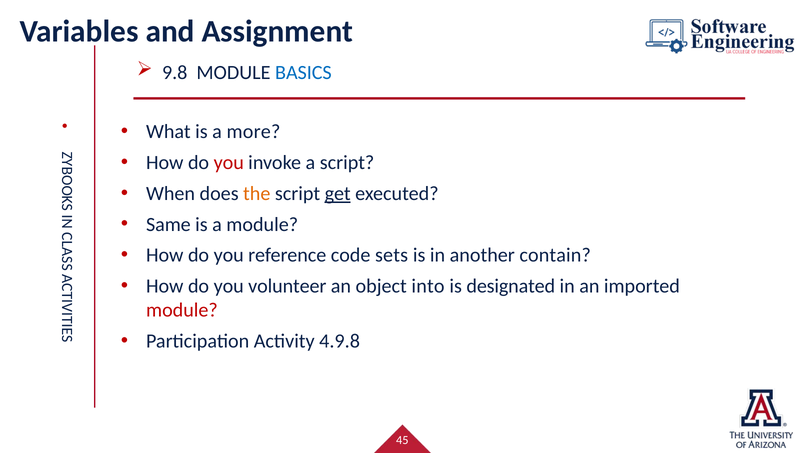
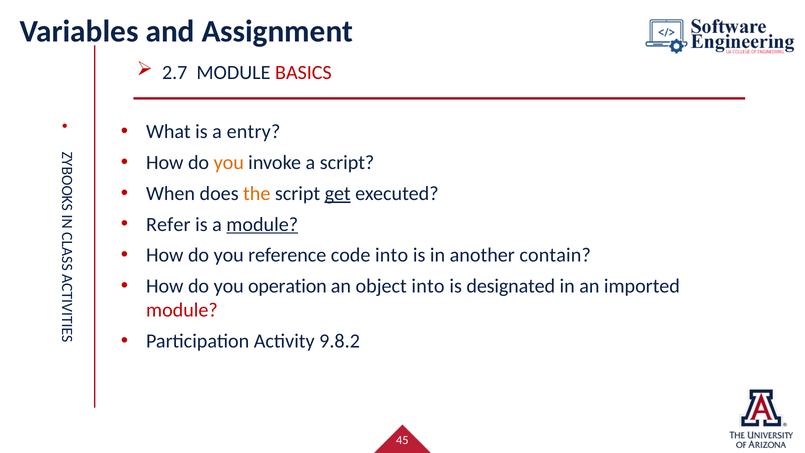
9.8: 9.8 -> 2.7 (175, 72)
BASICS colour: blue -> red (303, 72)
more: more -> entry (253, 132)
you colour: red -> orange (229, 163)
Same: Same -> Refer (168, 224)
module underline: none -> present (262, 224)
code sets: sets -> into (392, 255)
volunteer: volunteer -> operation (287, 286)
4.9.8: 4.9.8 -> 9.8.2 (340, 341)
